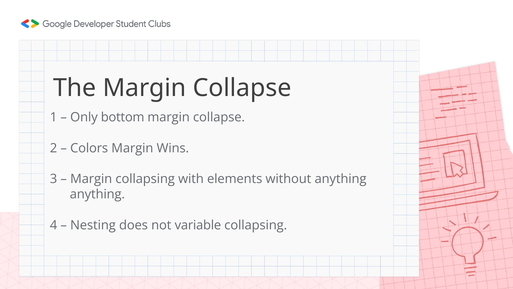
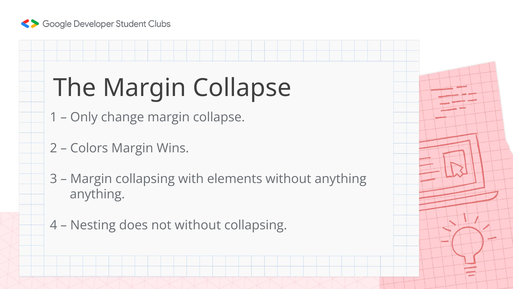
bottom: bottom -> change (123, 117)
not variable: variable -> without (198, 225)
